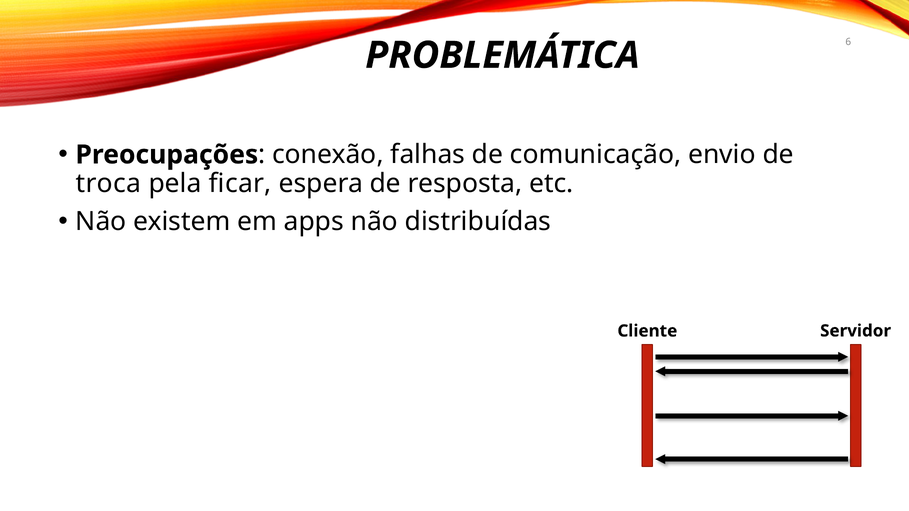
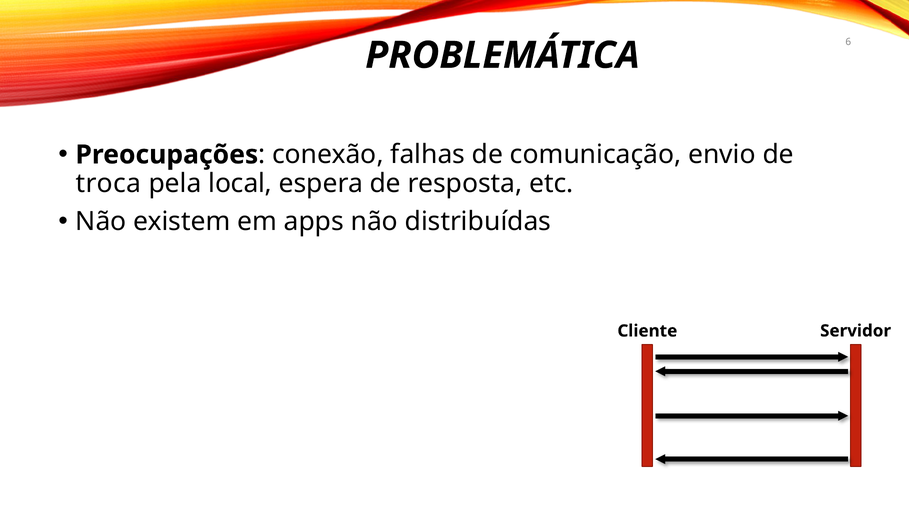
ficar: ficar -> local (240, 183)
